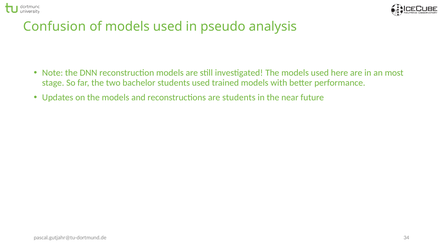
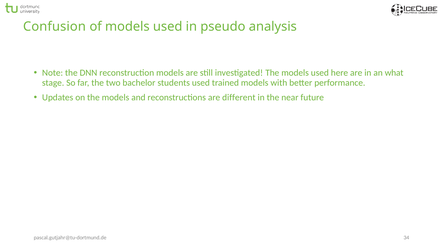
most: most -> what (394, 73)
are students: students -> different (239, 97)
